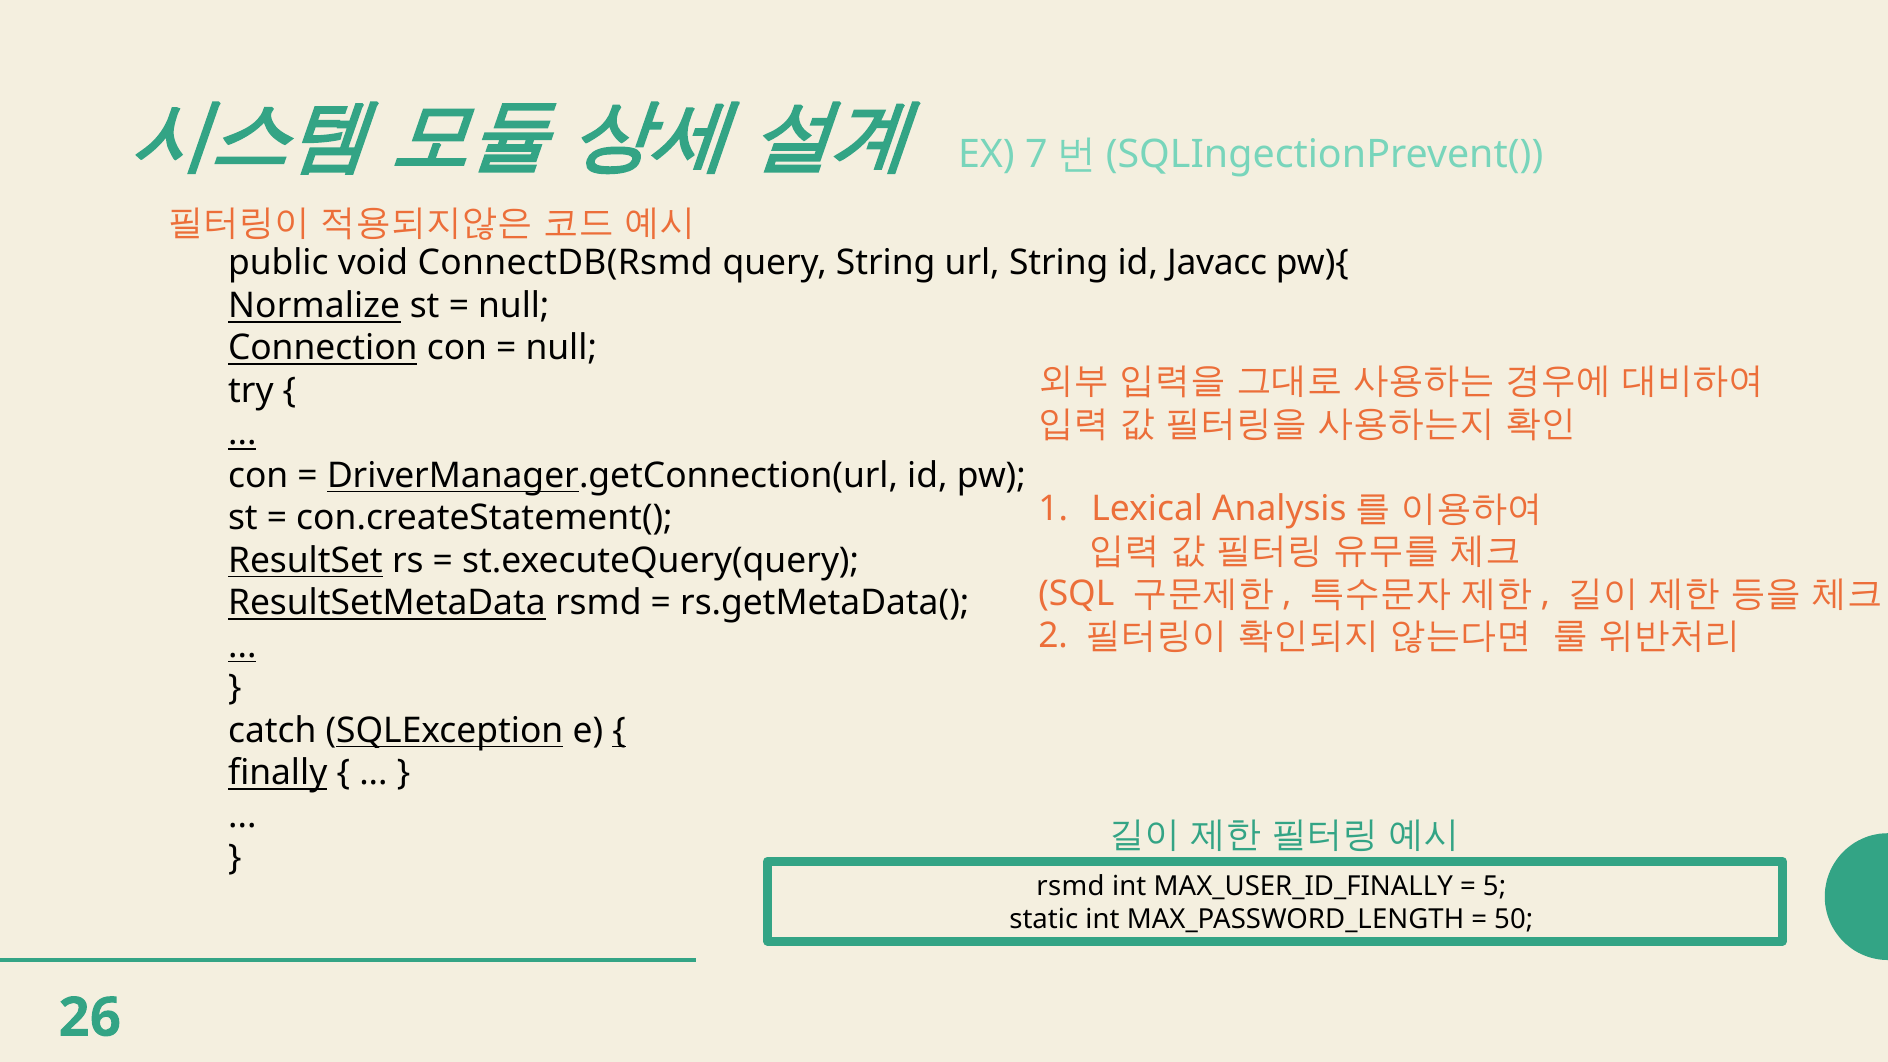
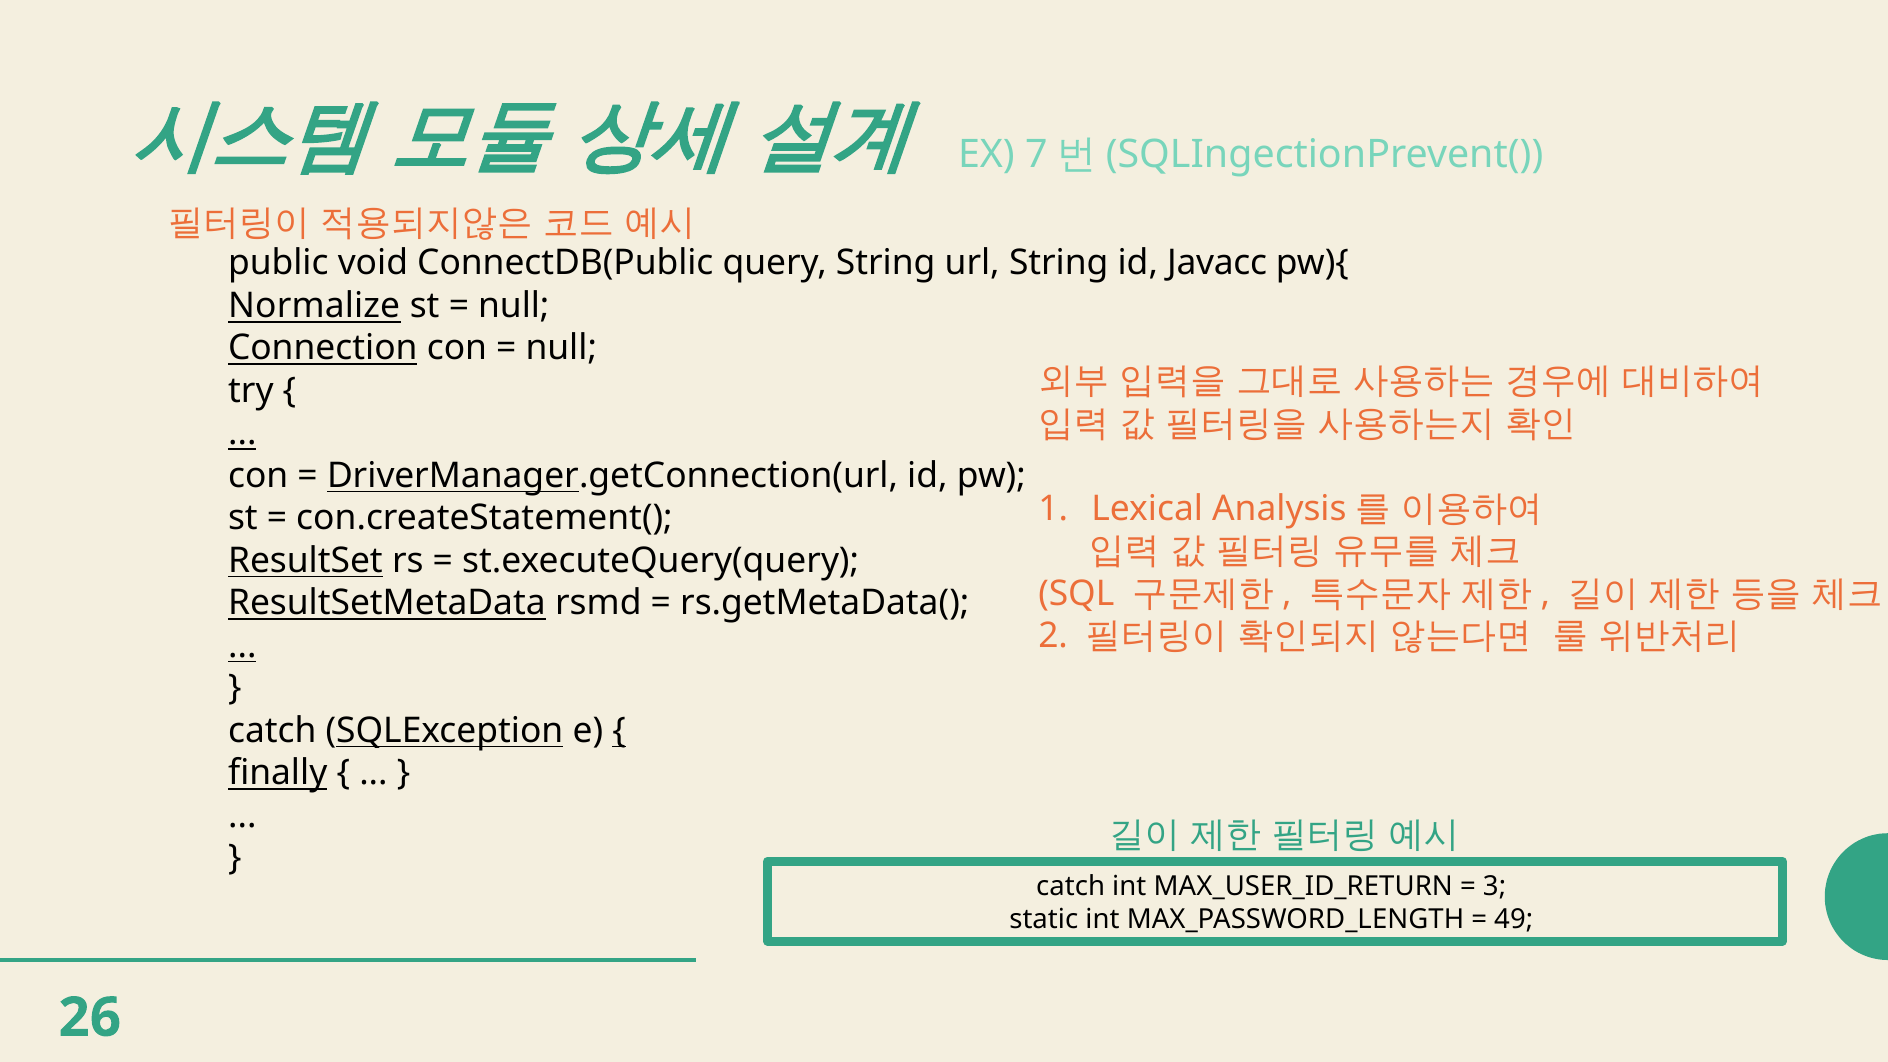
ConnectDB(Rsmd: ConnectDB(Rsmd -> ConnectDB(Public (565, 263)
rsmd: rsmd -> catch (1071, 887)
MAX_USER_ID_FINALLY: MAX_USER_ID_FINALLY -> MAX_USER_ID_RETURN (1303, 887)
5: 5 -> 3 (1495, 887)
50: 50 -> 49 (1514, 920)
